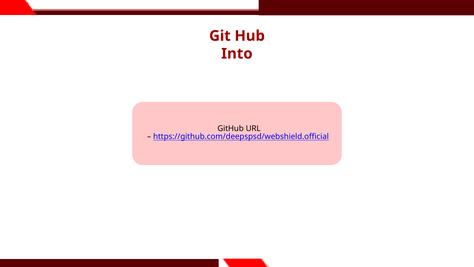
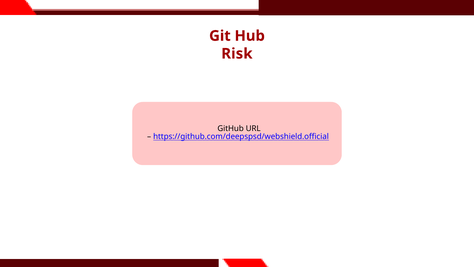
Into: Into -> Risk (237, 54)
